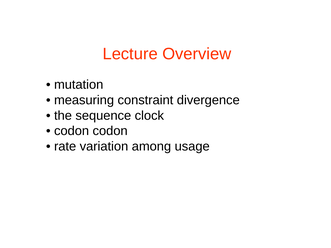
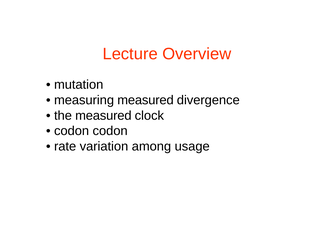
measuring constraint: constraint -> measured (146, 100)
the sequence: sequence -> measured (103, 116)
